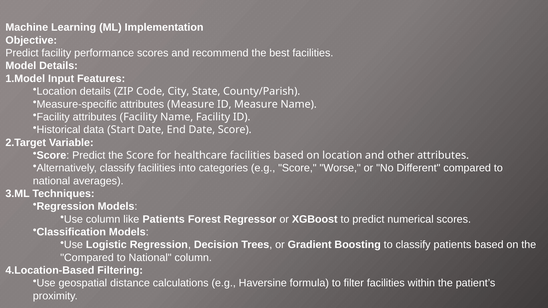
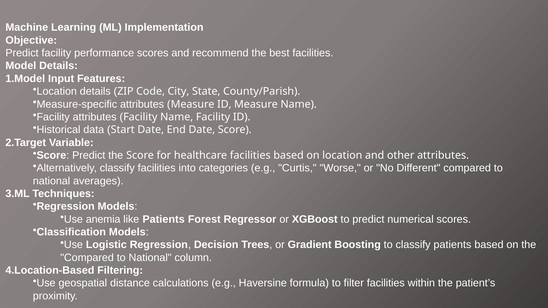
e.g Score: Score -> Curtis (297, 168)
Use column: column -> anemia (103, 219)
